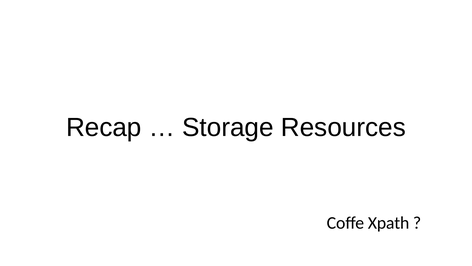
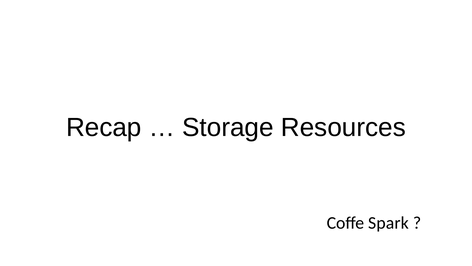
Xpath: Xpath -> Spark (388, 222)
